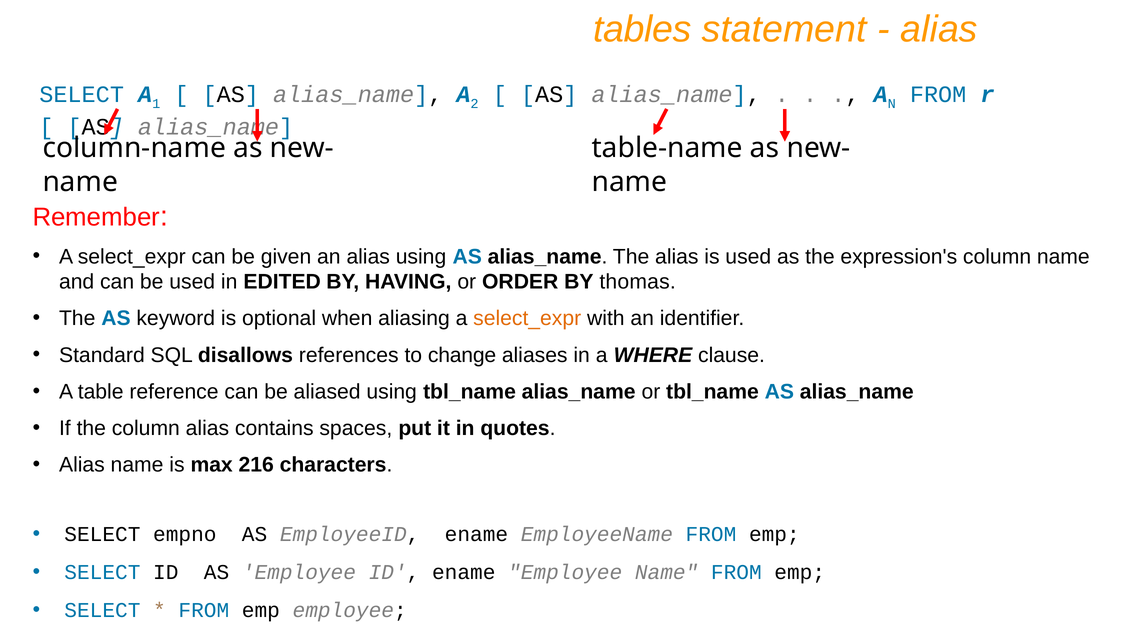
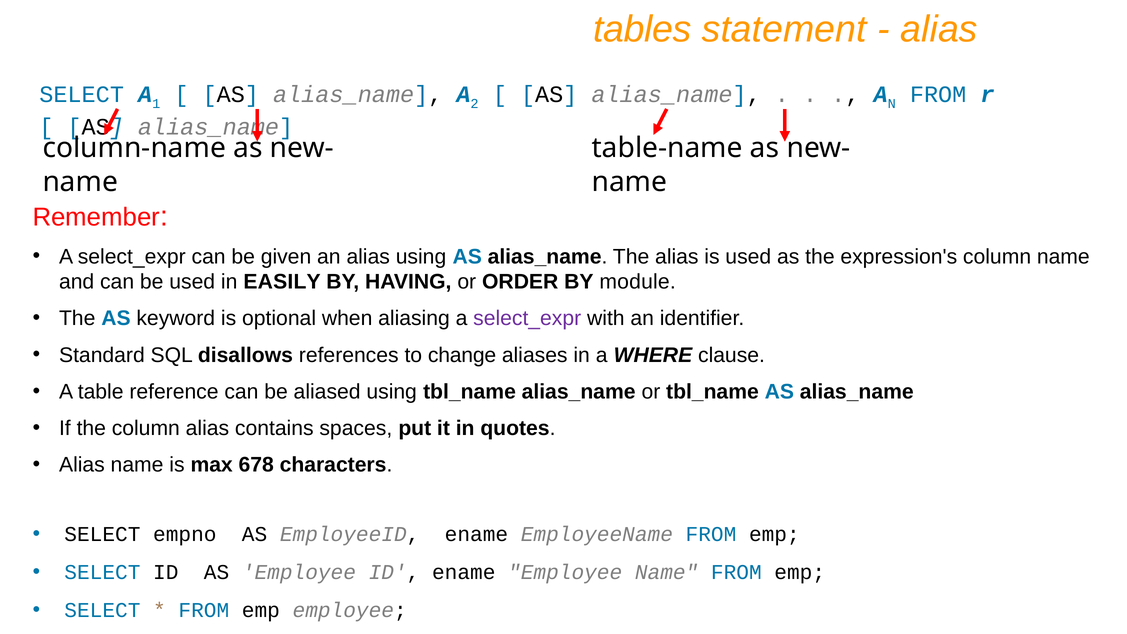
EDITED: EDITED -> EASILY (282, 282)
thomas: thomas -> module (638, 282)
select_expr colour: orange -> purple (527, 318)
216: 216 -> 678 (256, 465)
